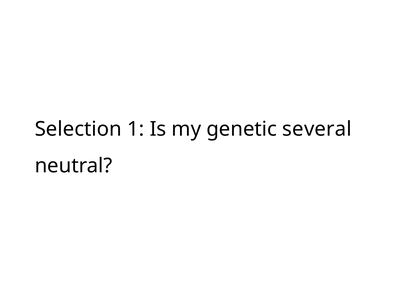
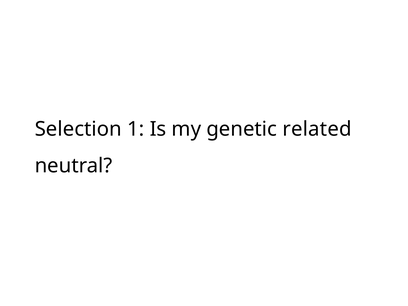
several: several -> related (317, 129)
